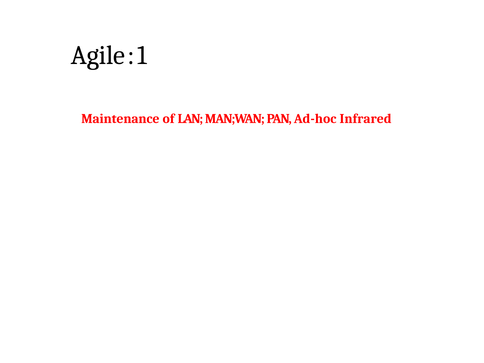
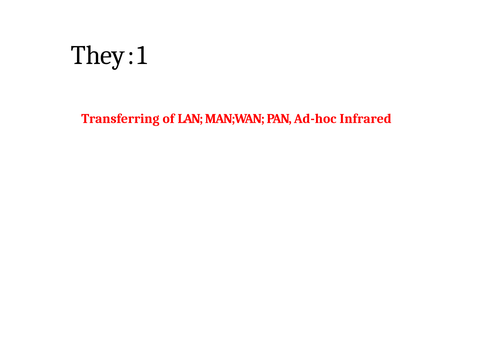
Agile: Agile -> They (98, 55)
Maintenance: Maintenance -> Transferring (120, 119)
